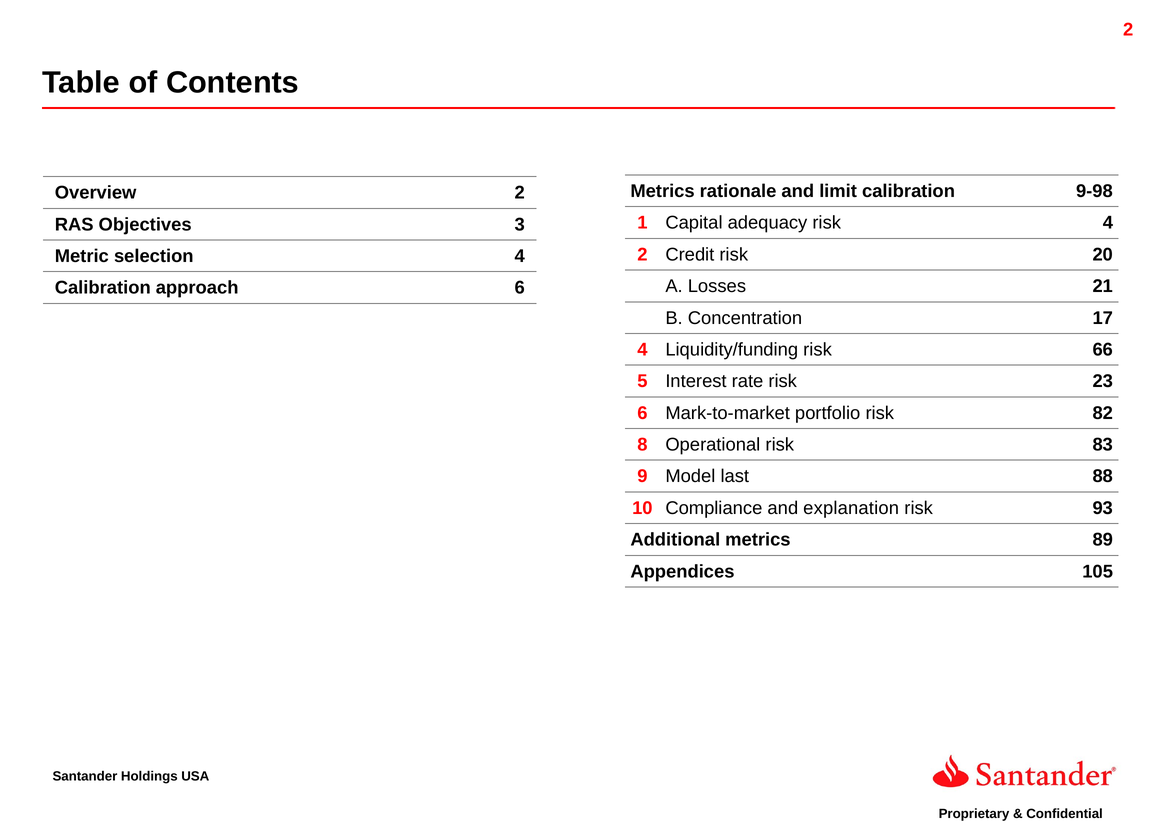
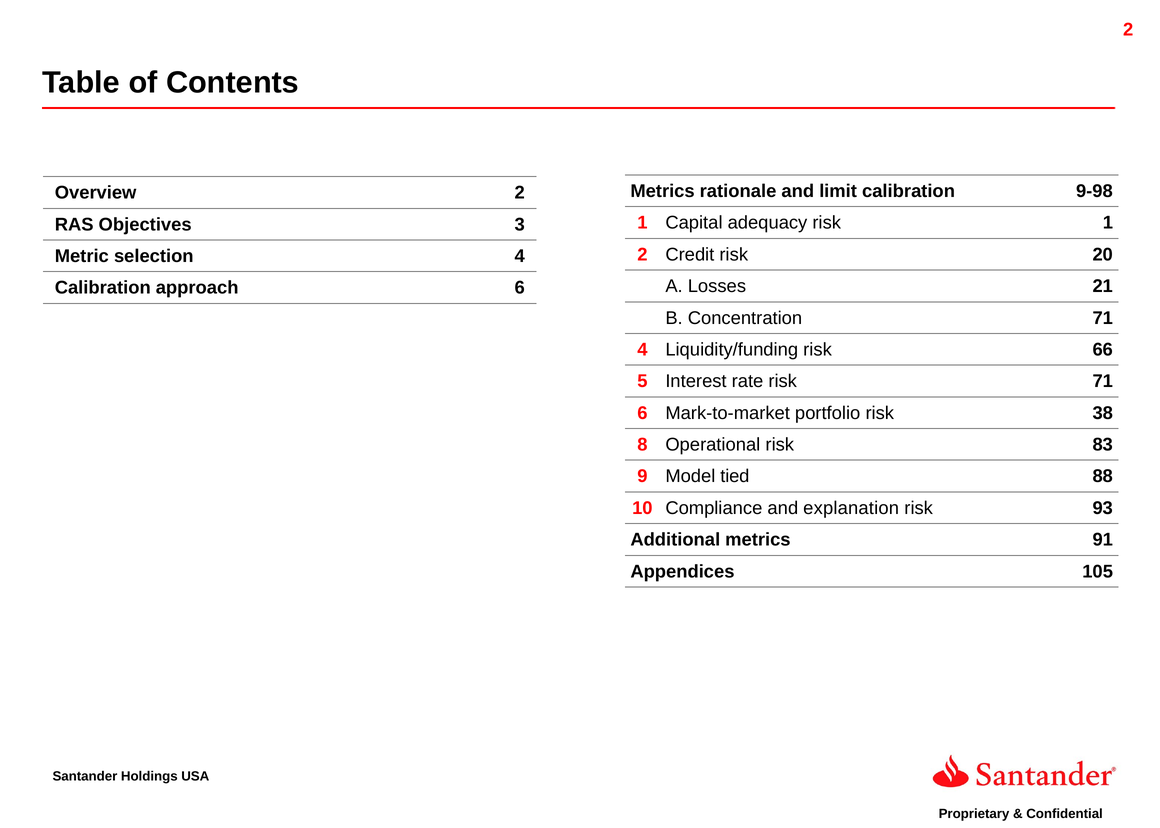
risk 4: 4 -> 1 (1108, 223)
Concentration 17: 17 -> 71 (1103, 318)
risk 23: 23 -> 71 (1103, 382)
82: 82 -> 38 (1103, 413)
last: last -> tied (735, 477)
89: 89 -> 91 (1103, 540)
